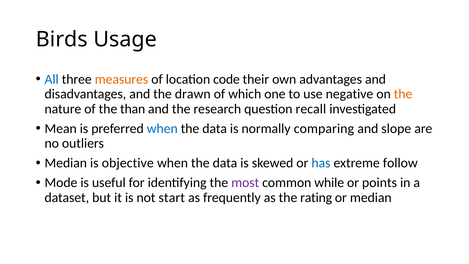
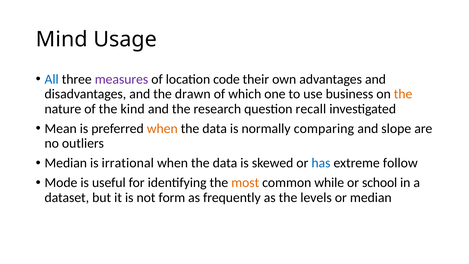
Birds: Birds -> Mind (62, 39)
measures colour: orange -> purple (122, 79)
negative: negative -> business (349, 94)
than: than -> kind (133, 109)
when colour: blue -> orange (162, 129)
objective: objective -> irrational (128, 163)
most colour: purple -> orange (245, 183)
points: points -> school (380, 183)
start: start -> form (172, 197)
rating: rating -> levels (316, 197)
